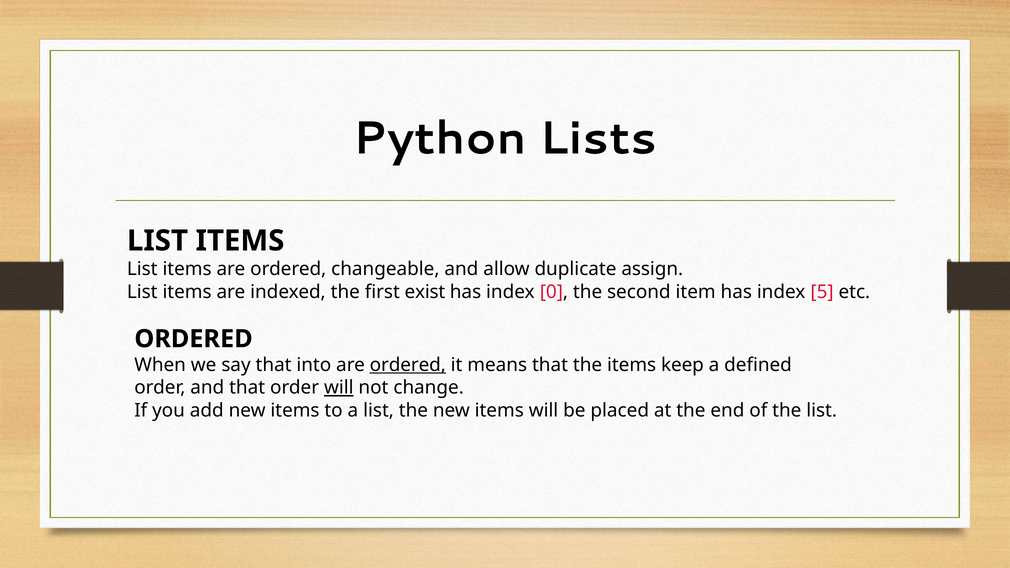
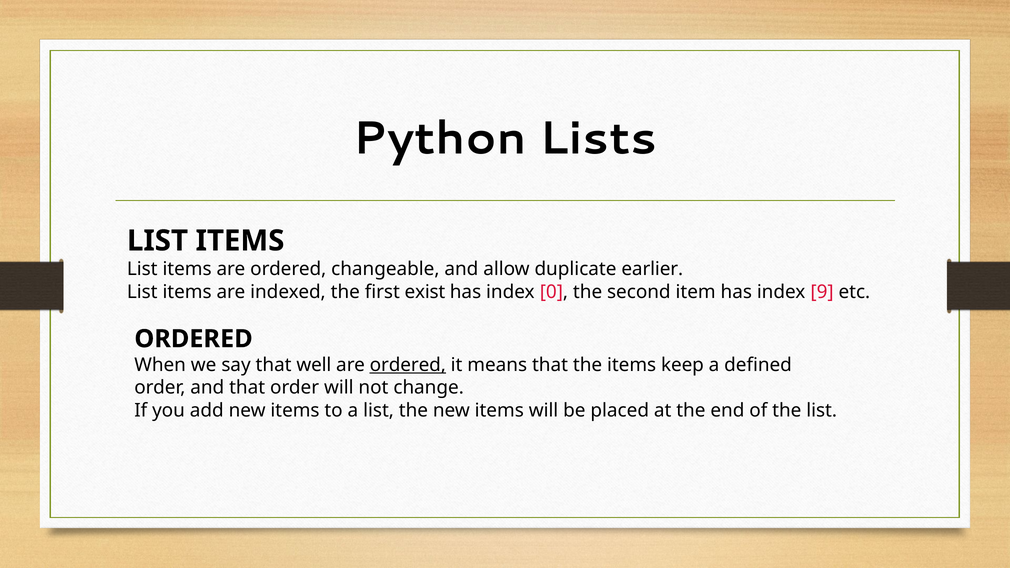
assign: assign -> earlier (652, 269)
5: 5 -> 9 (822, 292)
into: into -> well (314, 365)
will underline: present -> none (339, 388)
